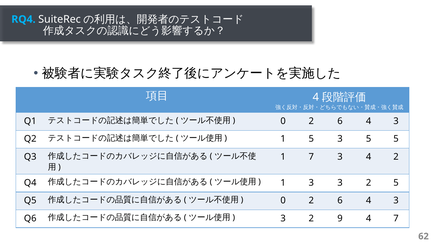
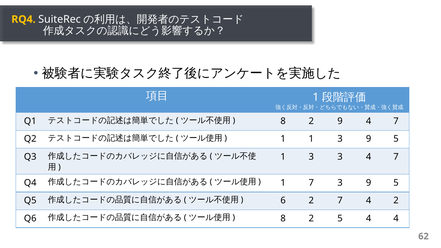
RQ4 colour: light blue -> yellow (23, 19)
4: 4 -> 1 (316, 97)
0: 0 -> 8 (283, 121)
6: 6 -> 9 (340, 121)
3: 3 -> 7 (396, 121)
1 5: 5 -> 1 (311, 139)
5: 5 -> 9 (369, 139)
7: 7 -> 3 (311, 157)
3 4 2: 2 -> 7 (396, 157)
1 3: 3 -> 7 (311, 183)
2: 2 -> 9 (369, 183)
0: 0 -> 6 (283, 201)
6: 6 -> 7 (340, 201)
3: 3 -> 2 (396, 201)
3: 3 -> 8 (283, 218)
2 9: 9 -> 5 (340, 218)
4 7: 7 -> 4 (396, 218)
